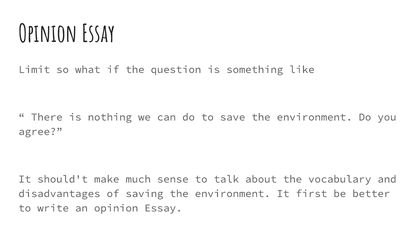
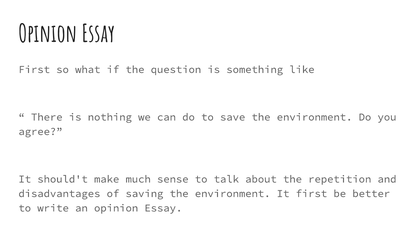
Limit: Limit -> First (34, 70)
vocabulary: vocabulary -> repetition (340, 179)
